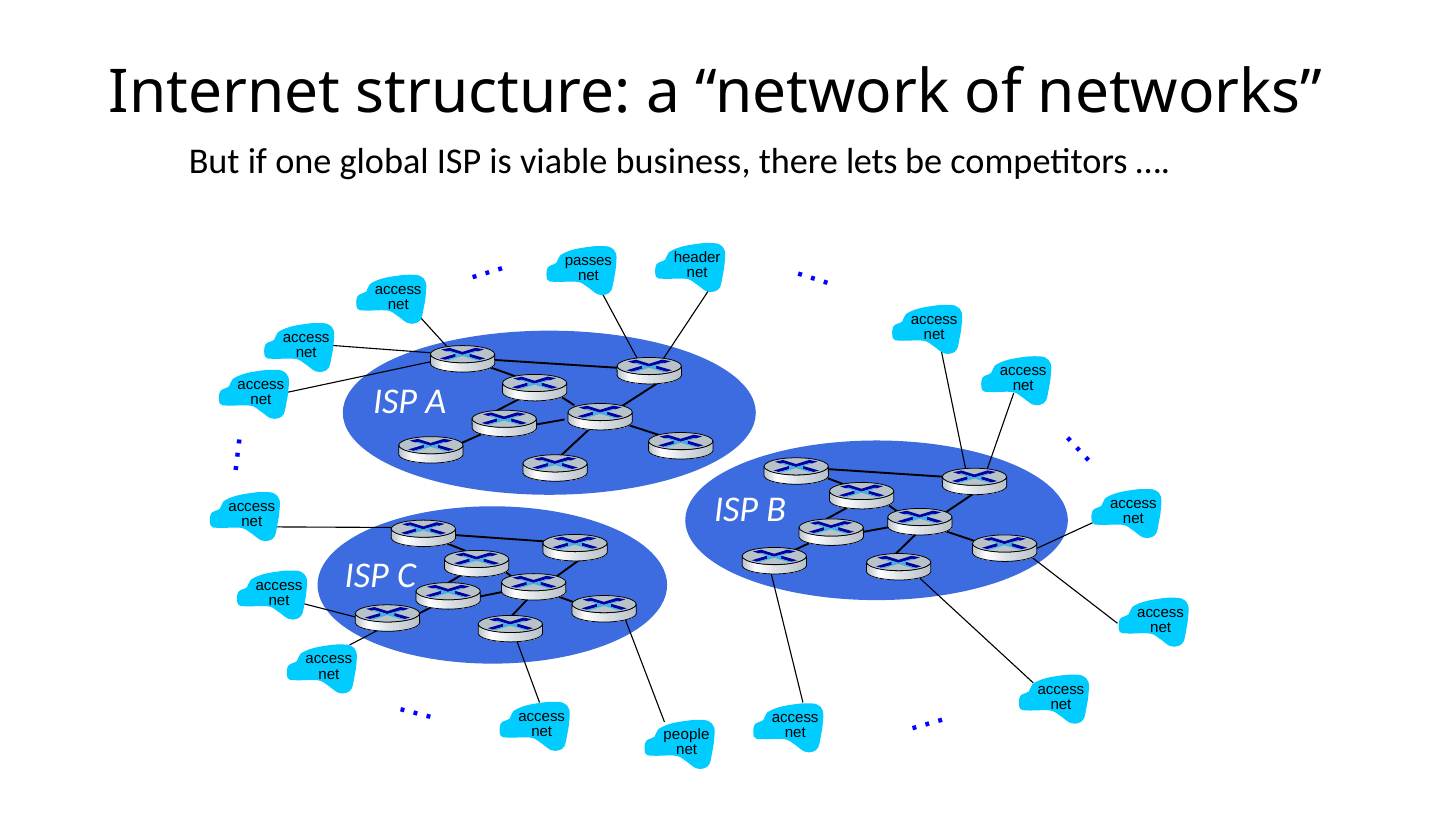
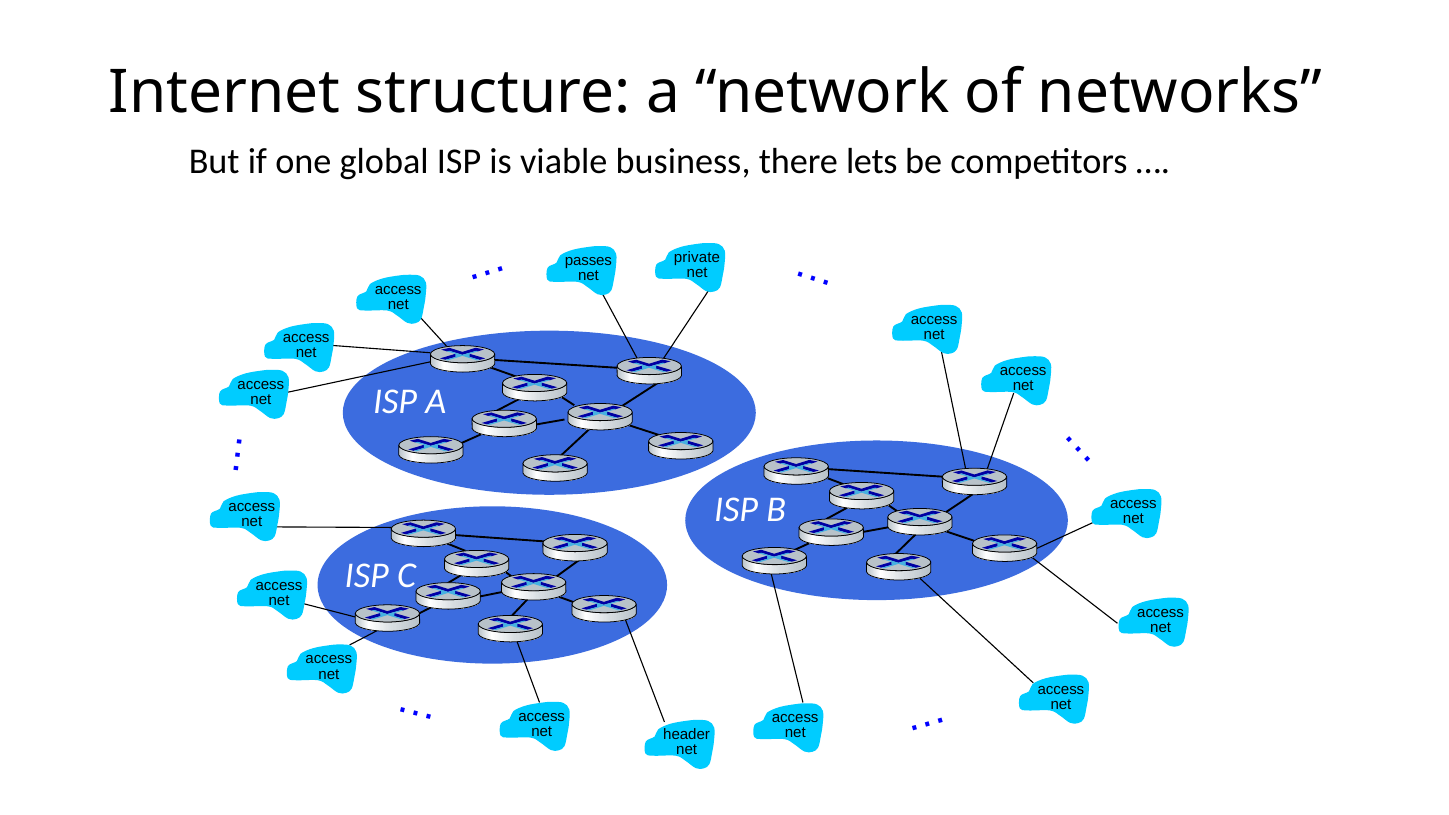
header: header -> private (697, 258)
people: people -> header (687, 734)
